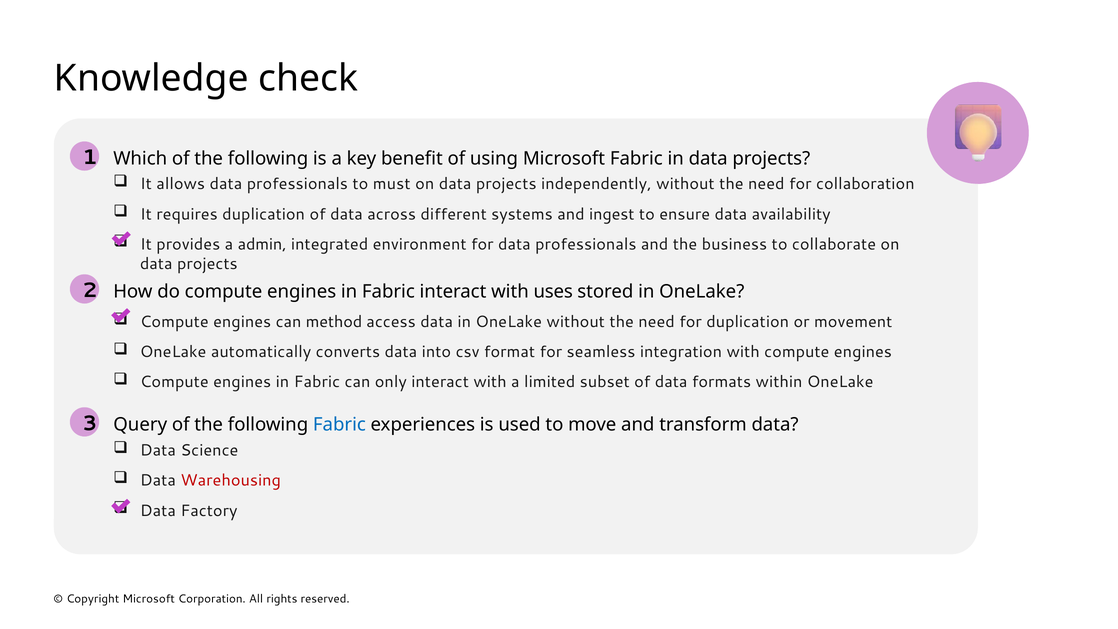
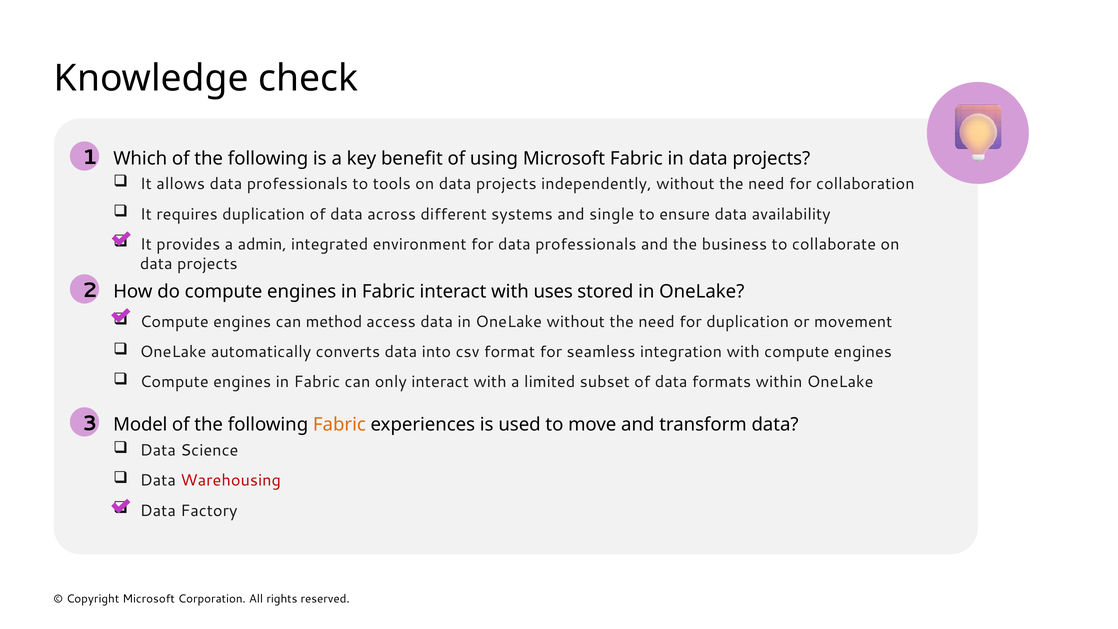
must: must -> tools (392, 184)
ingest: ingest -> single (612, 214)
Query: Query -> Model (140, 424)
Fabric colour: blue -> orange (339, 424)
